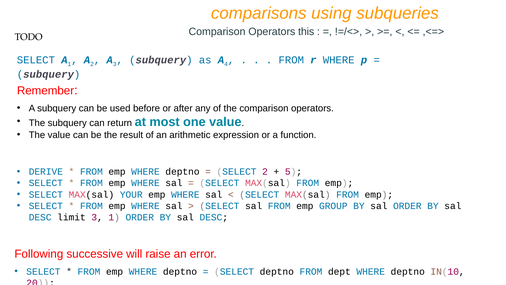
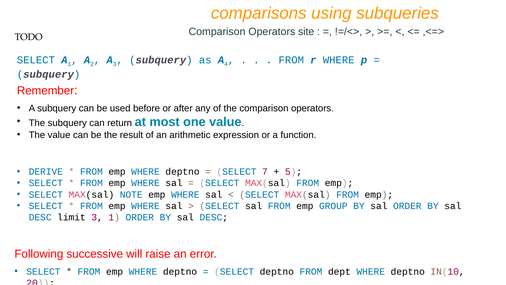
this: this -> site (306, 32)
SELECT 2: 2 -> 7 (265, 172)
YOUR: YOUR -> NOTE (131, 194)
